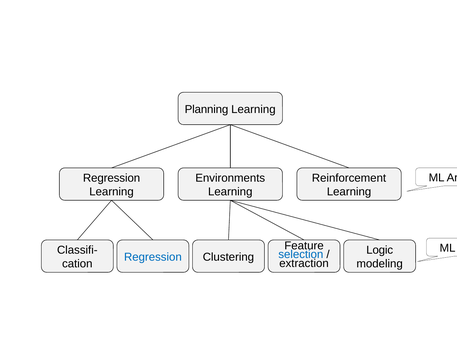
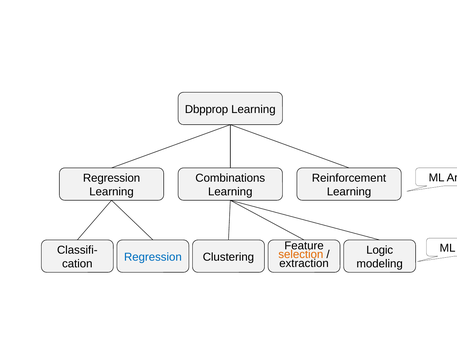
Planning: Planning -> Dbpprop (207, 109)
Environments: Environments -> Combinations (230, 178)
selection colour: blue -> orange (301, 254)
